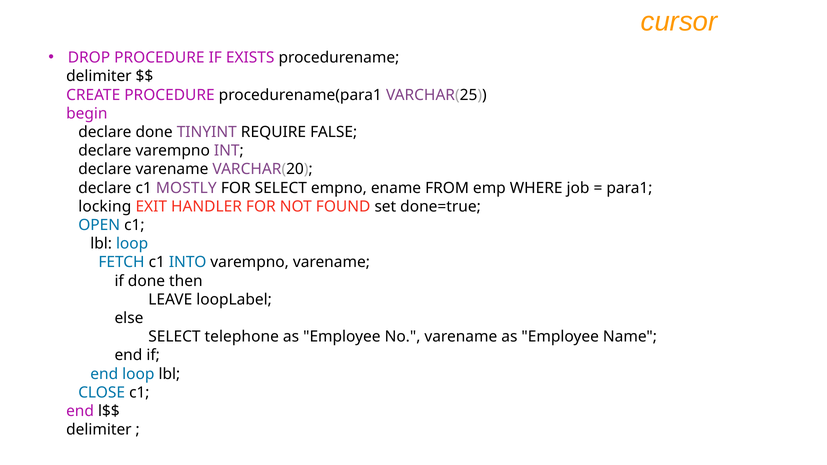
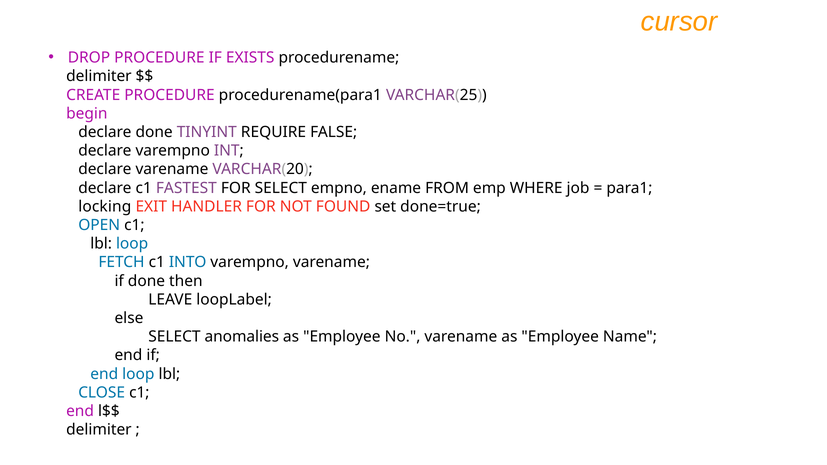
MOSTLY: MOSTLY -> FASTEST (186, 188)
telephone: telephone -> anomalies (242, 337)
